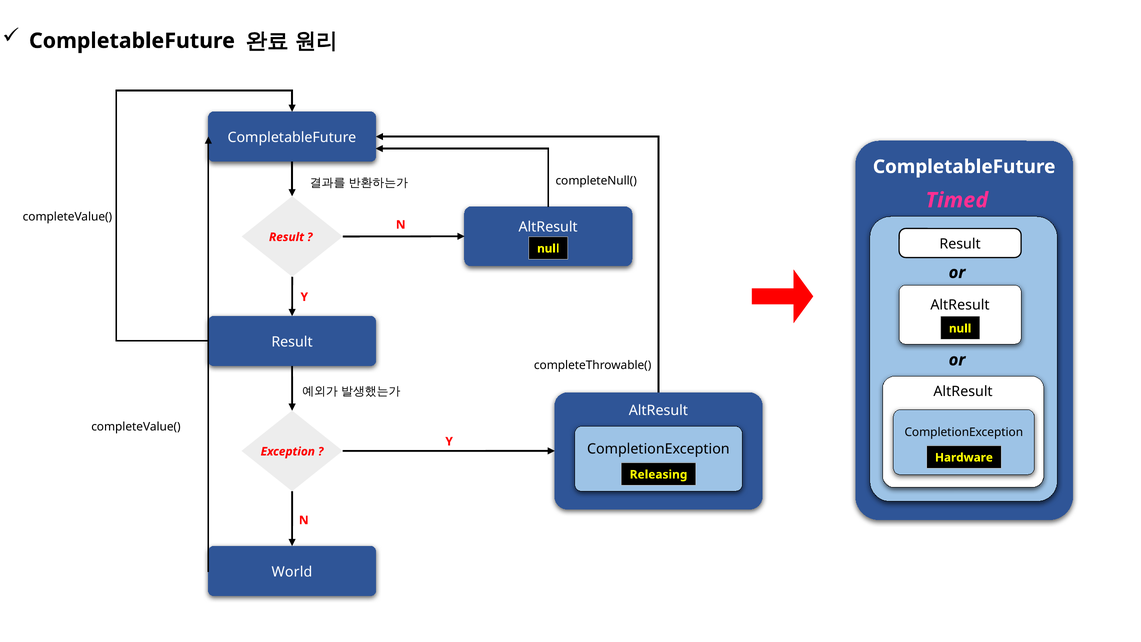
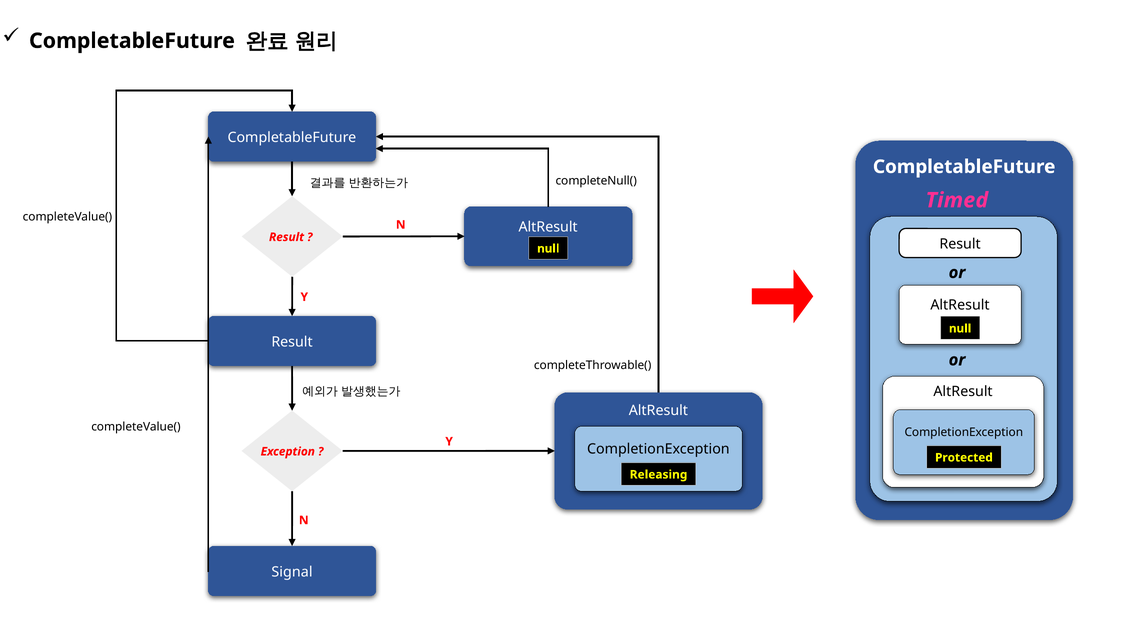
Hardware: Hardware -> Protected (964, 457)
World: World -> Signal (292, 572)
